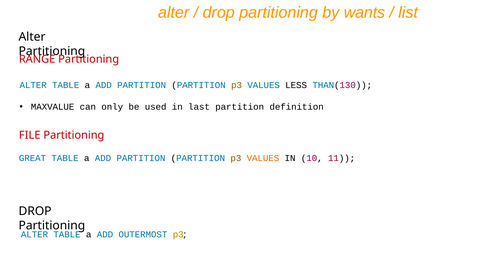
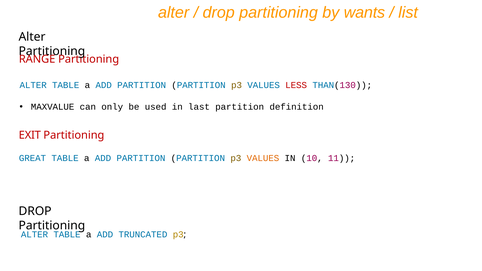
LESS colour: black -> red (296, 85)
FILE: FILE -> EXIT (30, 135)
OUTERMOST: OUTERMOST -> TRUNCATED (143, 234)
